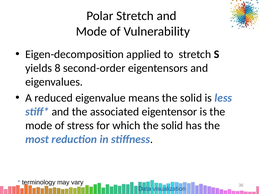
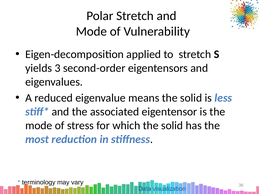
8: 8 -> 3 (58, 68)
